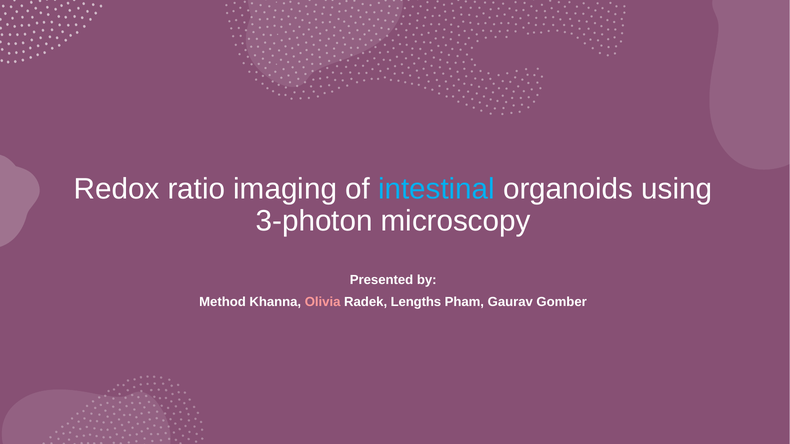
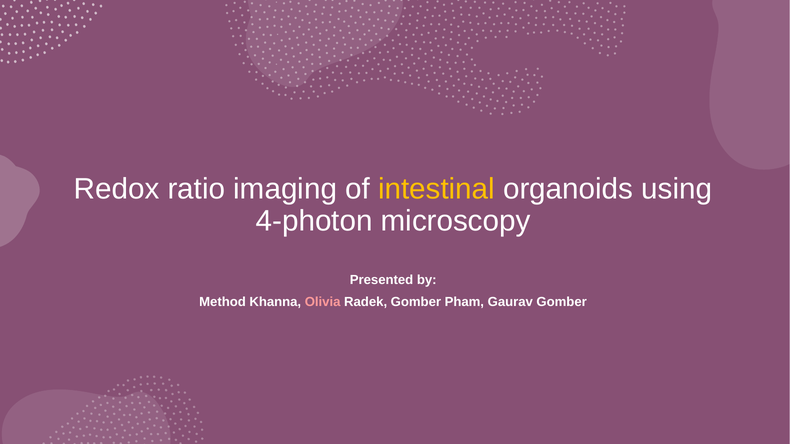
intestinal colour: light blue -> yellow (436, 189)
3-photon: 3-photon -> 4-photon (314, 221)
Radek Lengths: Lengths -> Gomber (416, 302)
